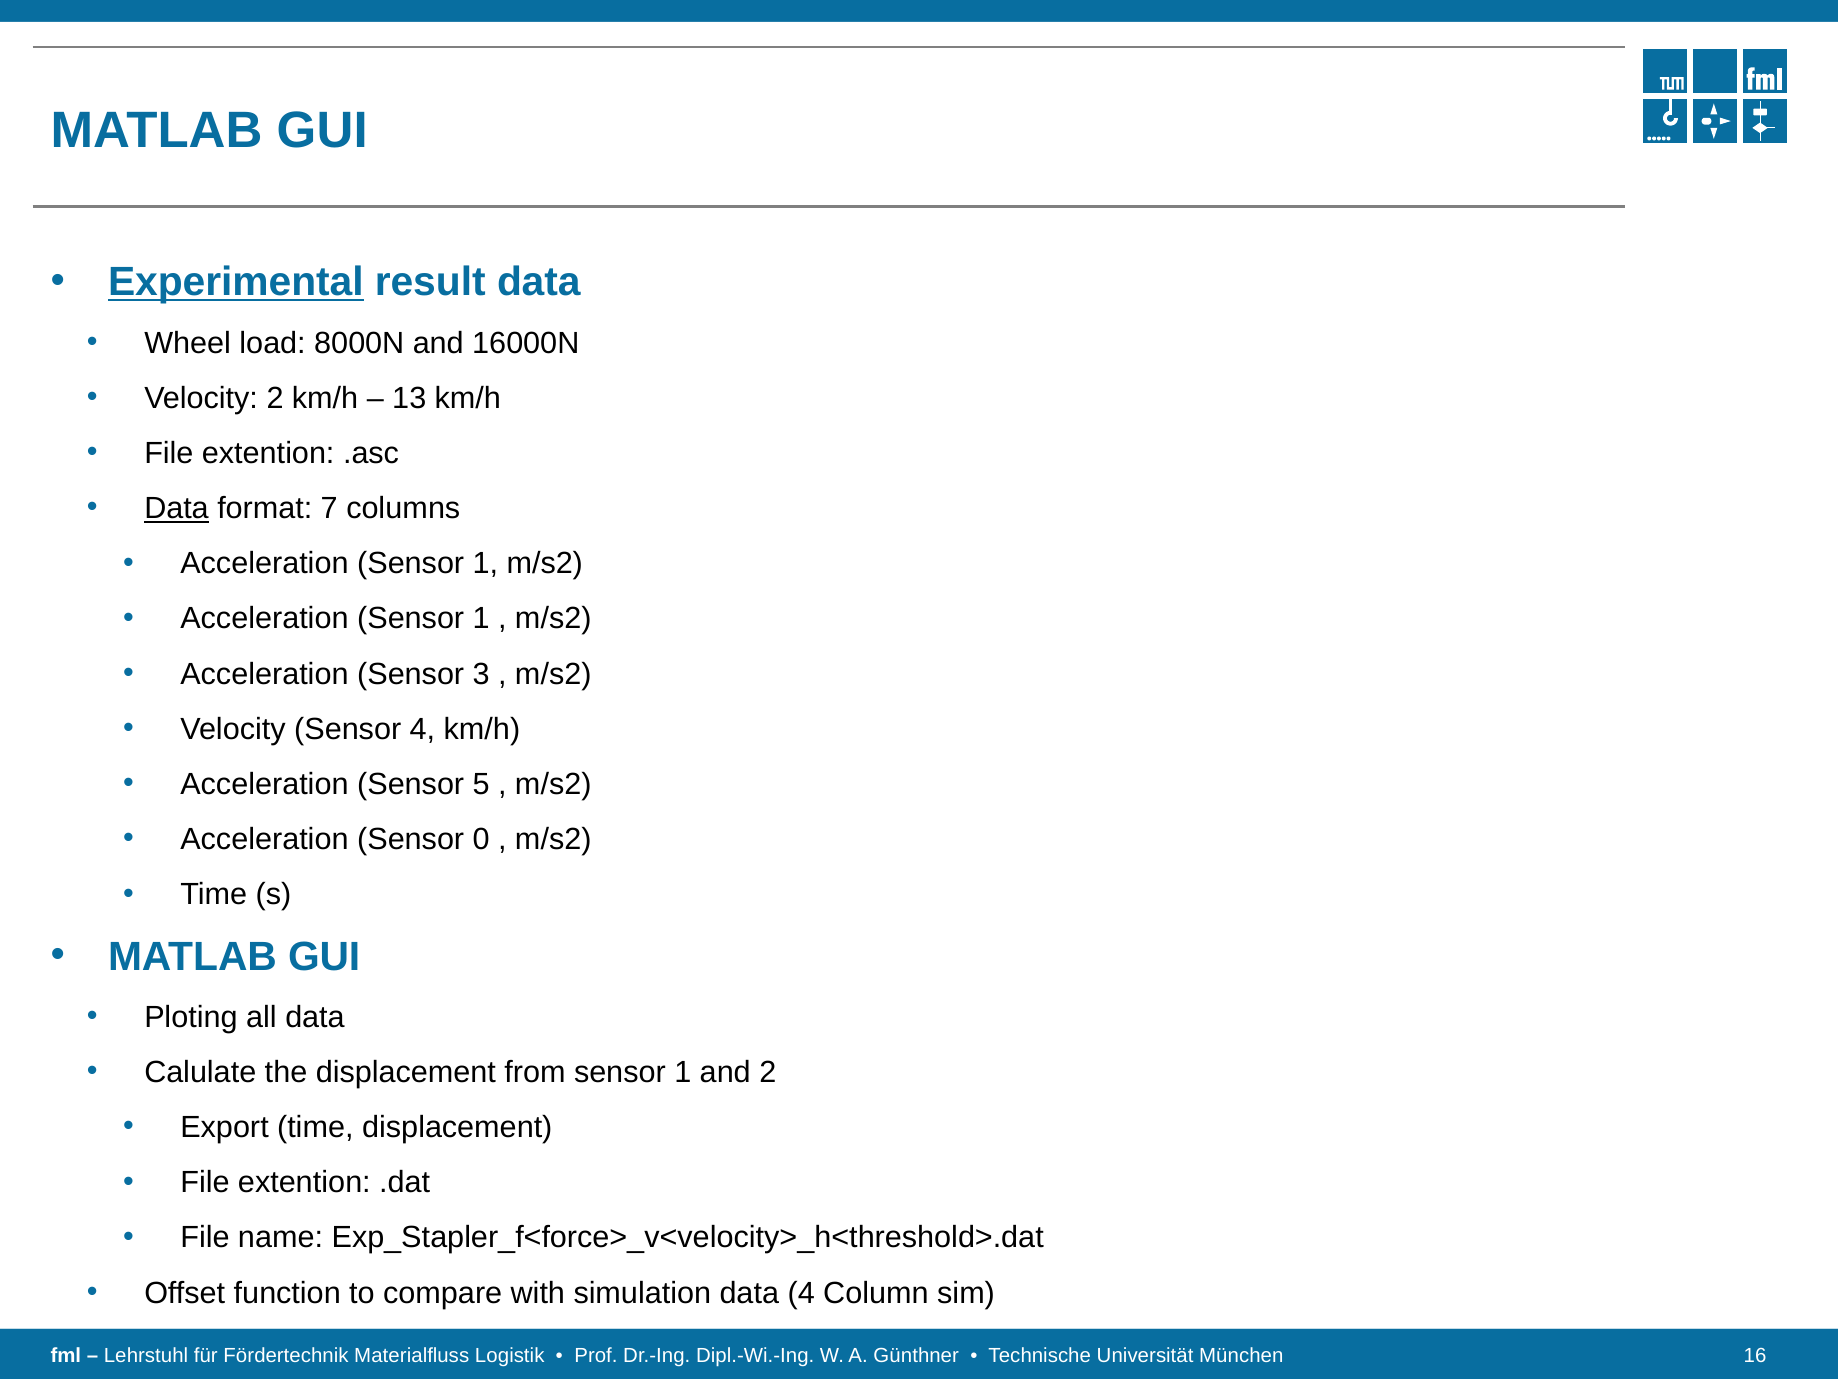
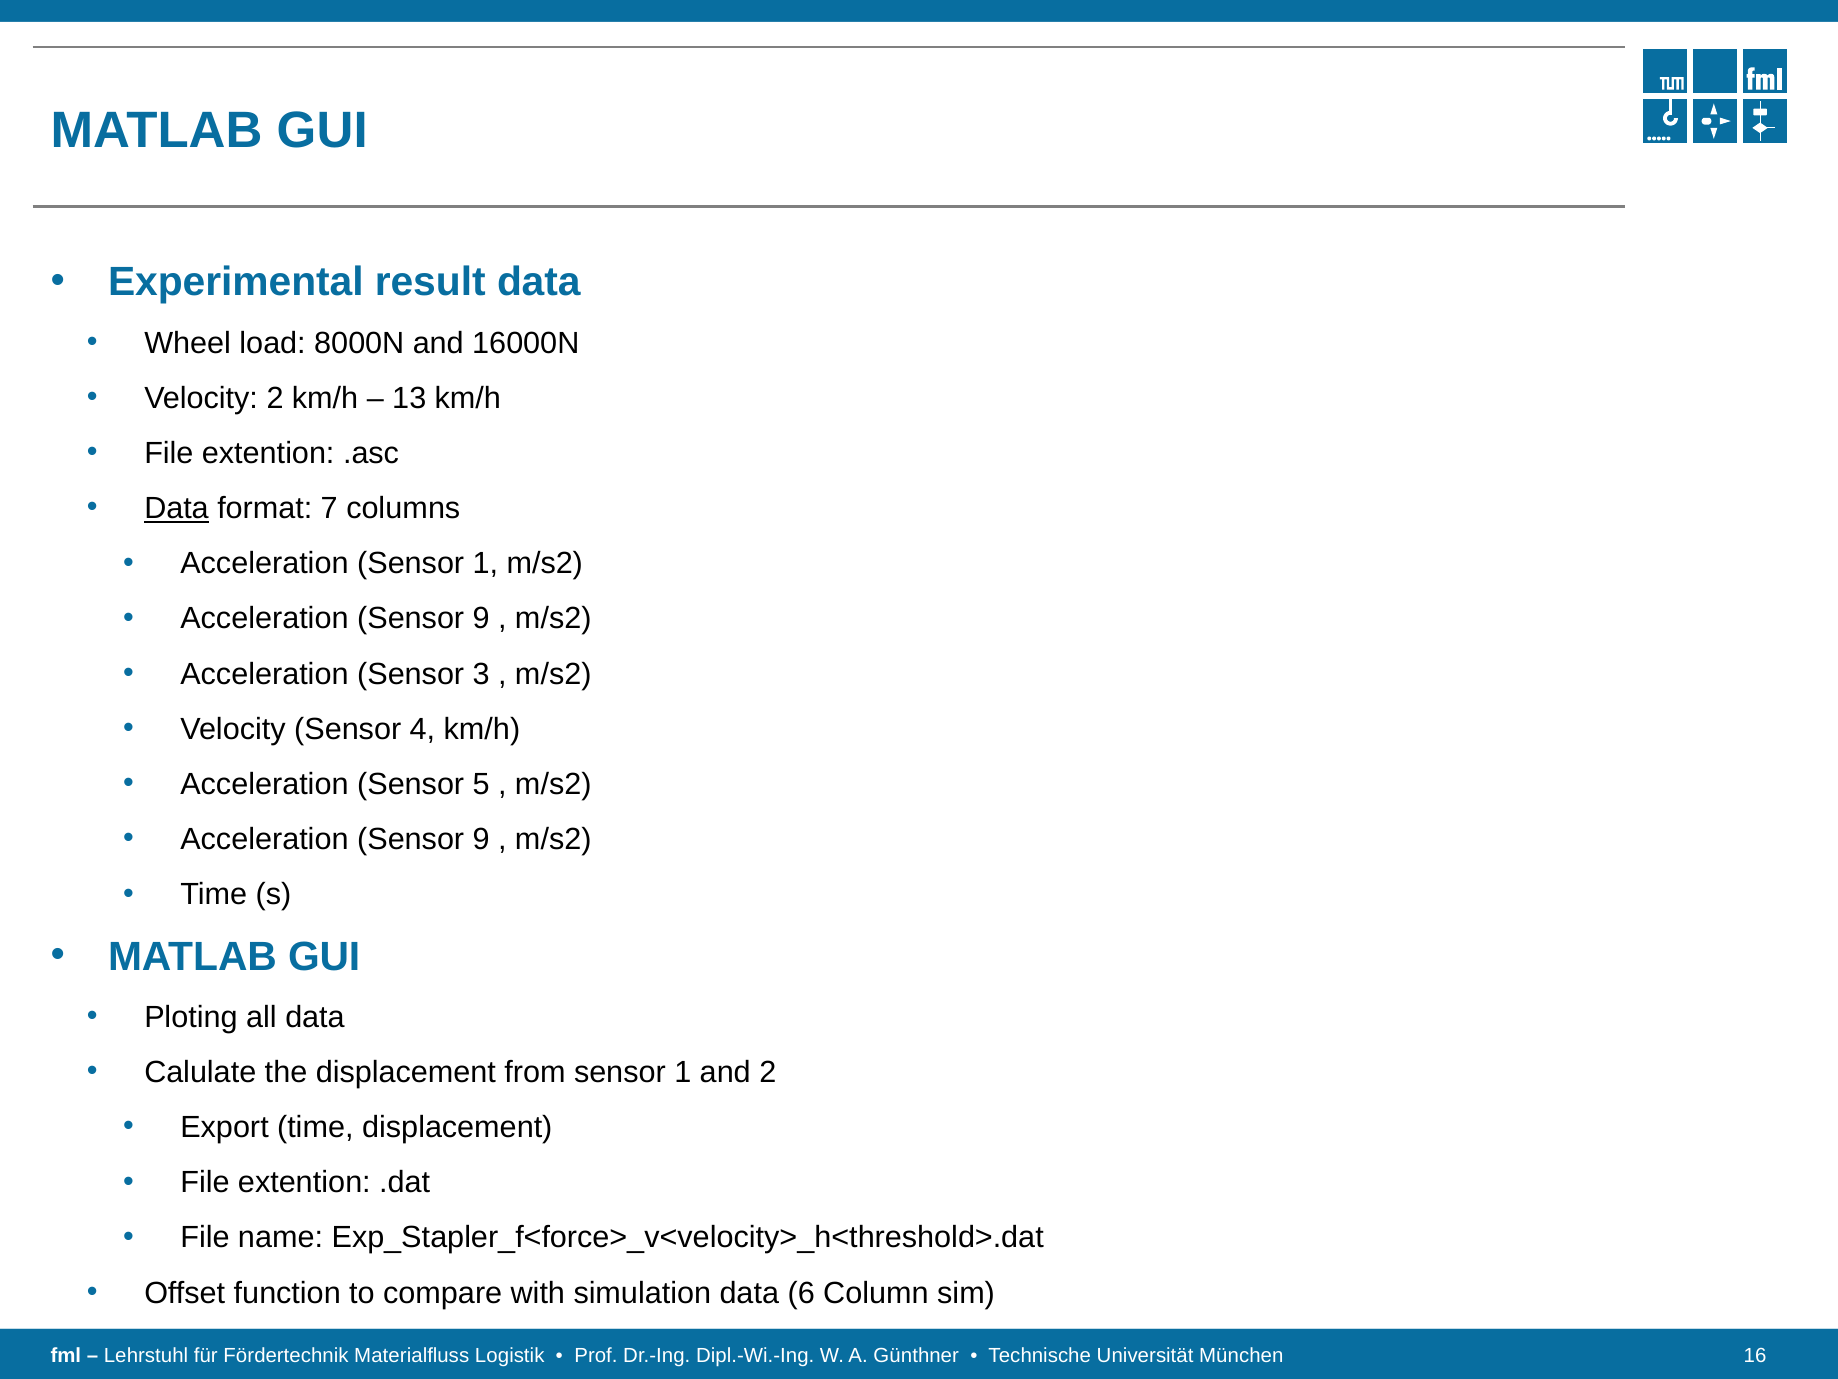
Experimental underline: present -> none (236, 282)
1: 1 -> 9 (481, 619)
0: 0 -> 9 (481, 839)
data 4: 4 -> 6 (801, 1293)
